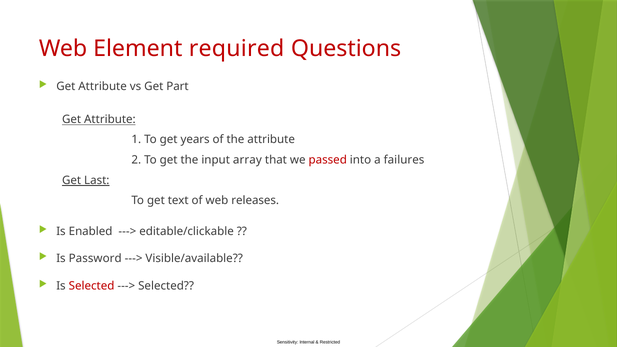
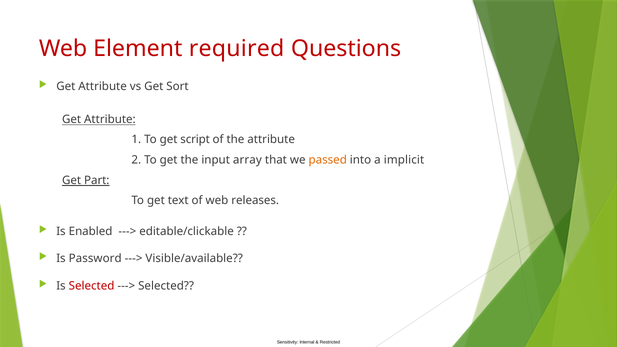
Part: Part -> Sort (177, 86)
years: years -> script (195, 140)
passed colour: red -> orange (328, 160)
failures: failures -> implicit (404, 160)
Last: Last -> Part (97, 180)
